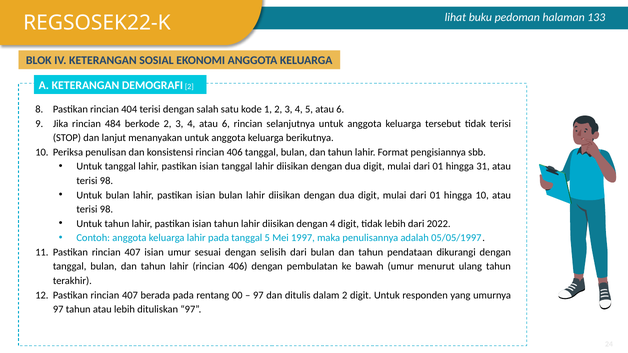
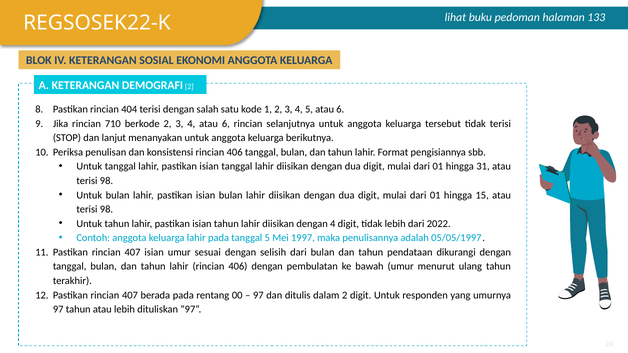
484: 484 -> 710 (113, 124)
hingga 10: 10 -> 15 (482, 195)
